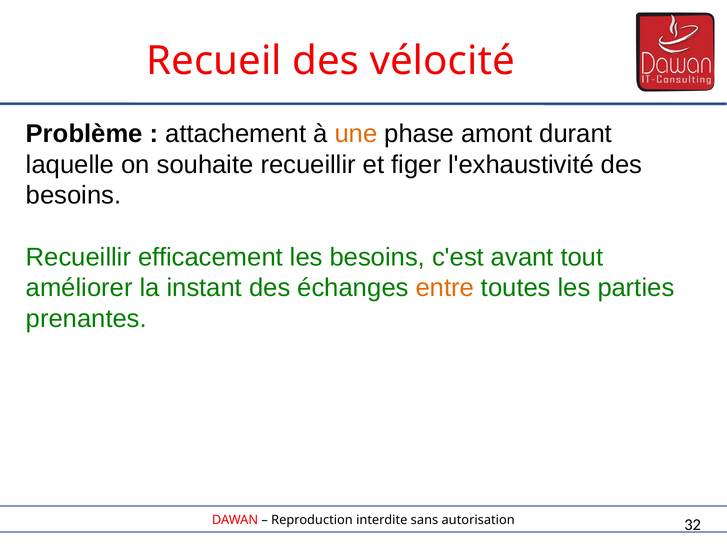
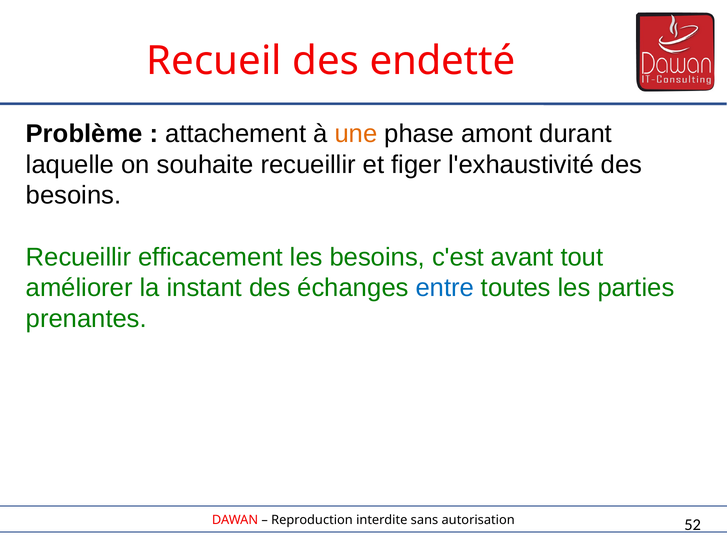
vélocité: vélocité -> endetté (442, 61)
entre colour: orange -> blue (445, 288)
32: 32 -> 52 (693, 525)
